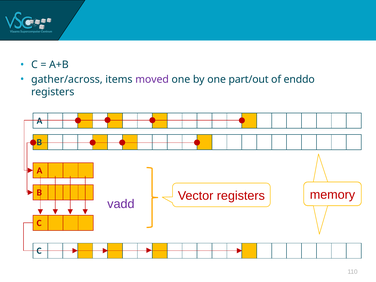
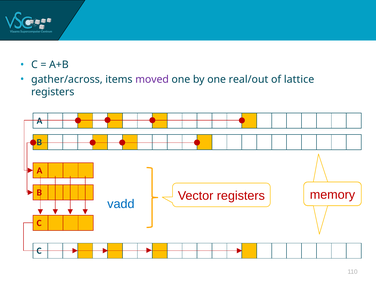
part/out: part/out -> real/out (248, 79)
enddo: enddo -> lattice (299, 79)
vadd colour: purple -> blue (121, 204)
